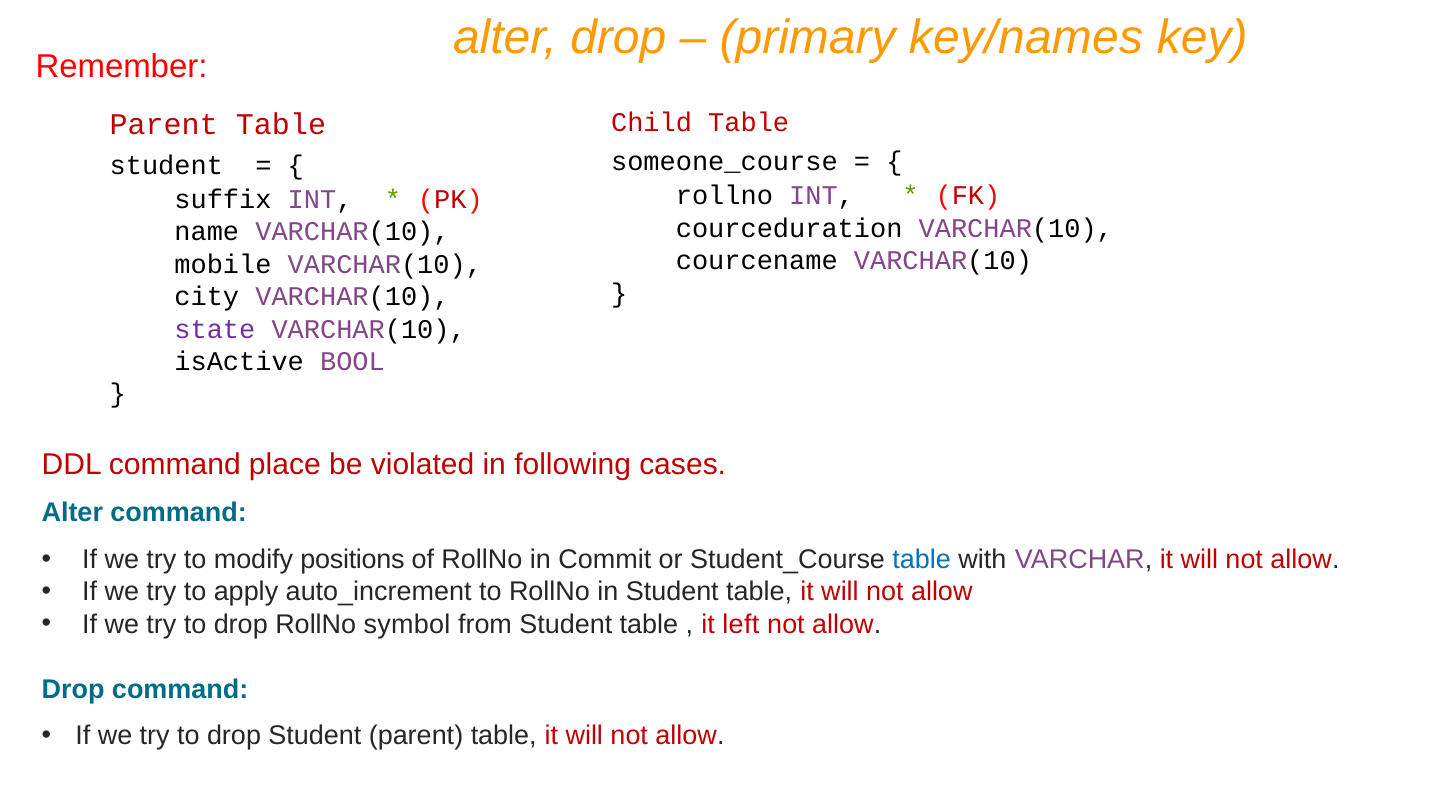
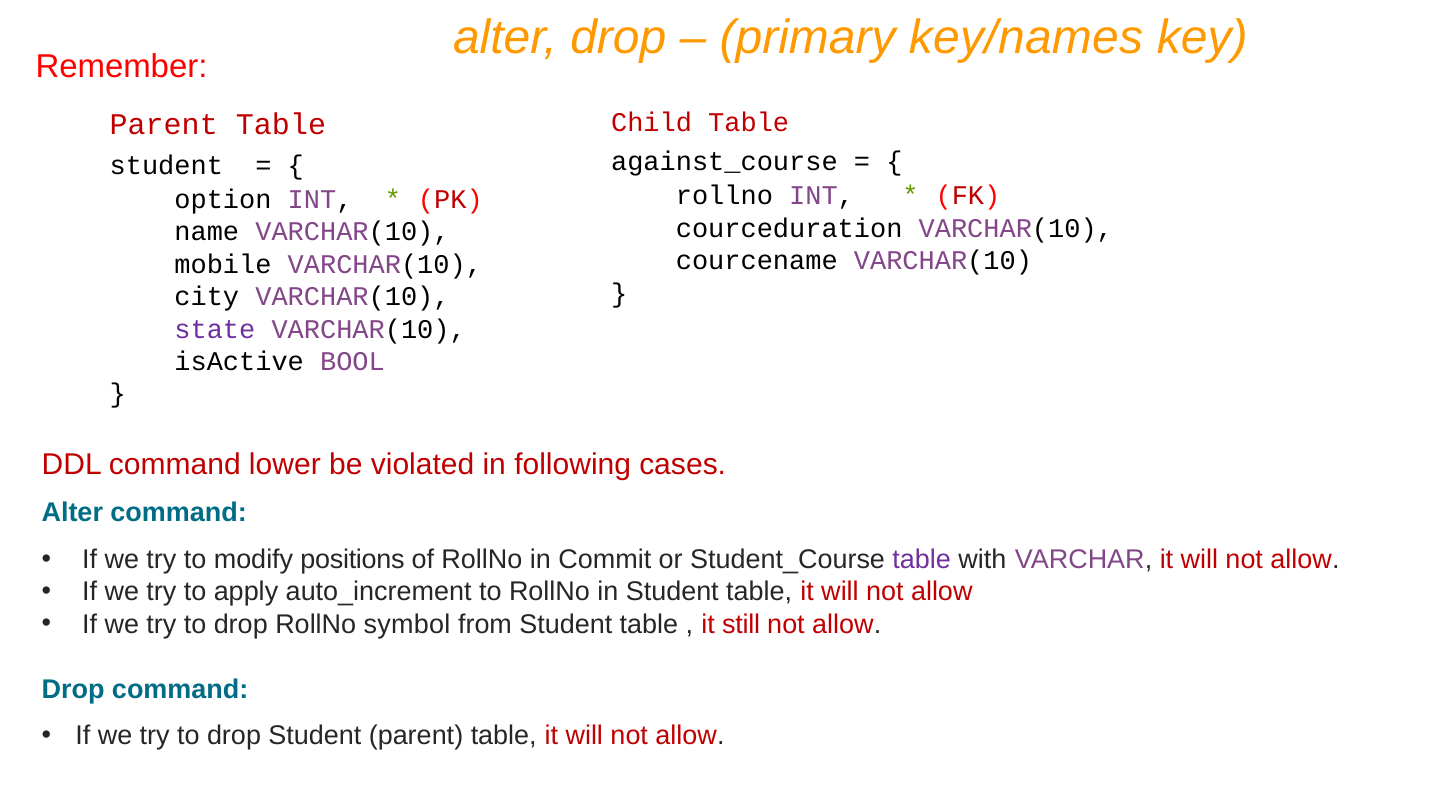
someone_course: someone_course -> against_course (724, 162)
suffix: suffix -> option (223, 199)
place: place -> lower (285, 464)
table colour: blue -> purple (922, 559)
left: left -> still (741, 624)
